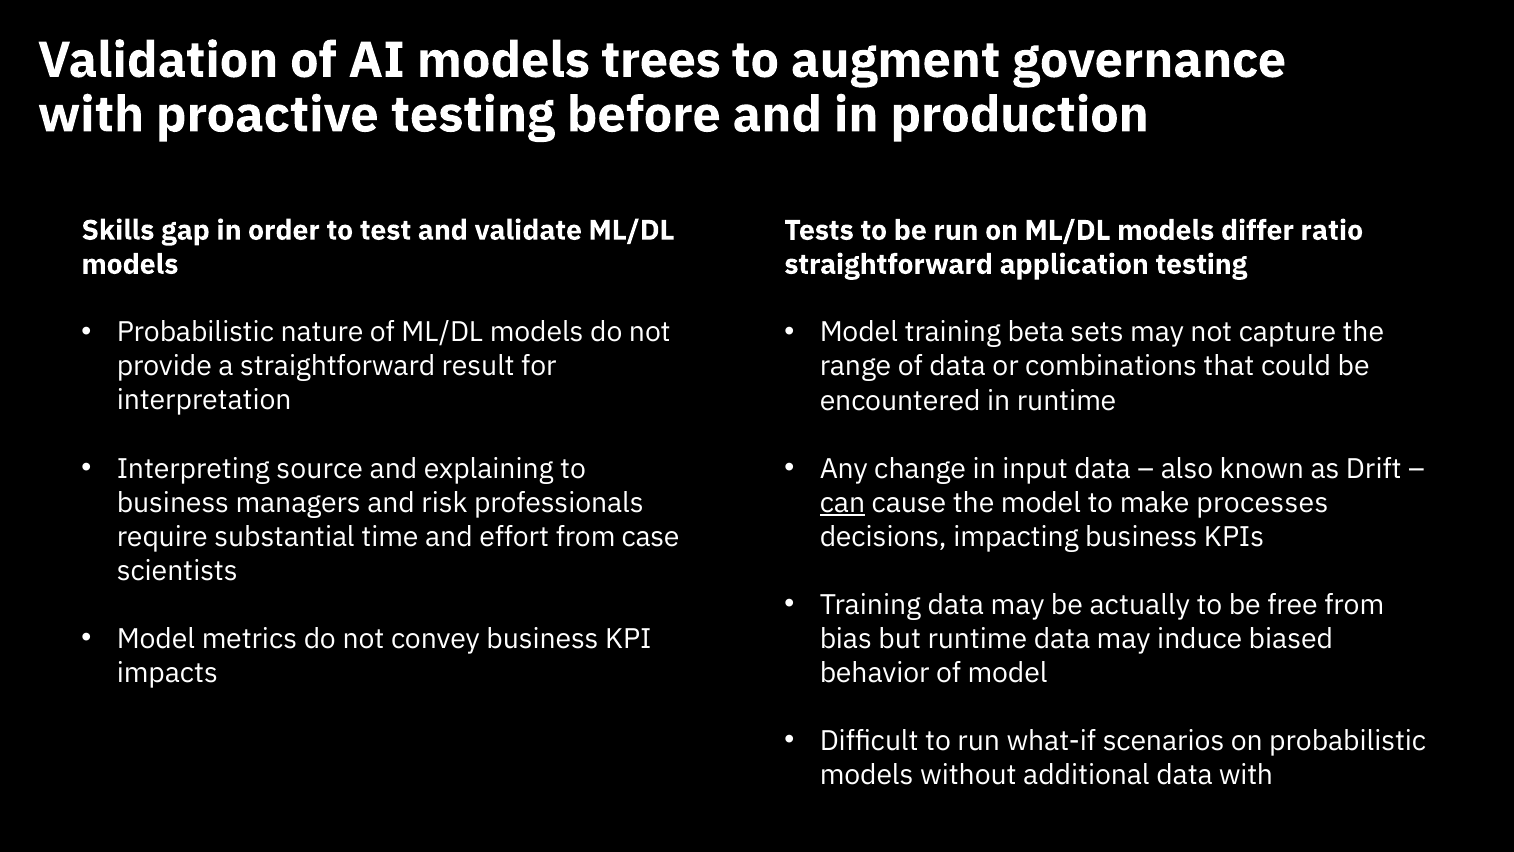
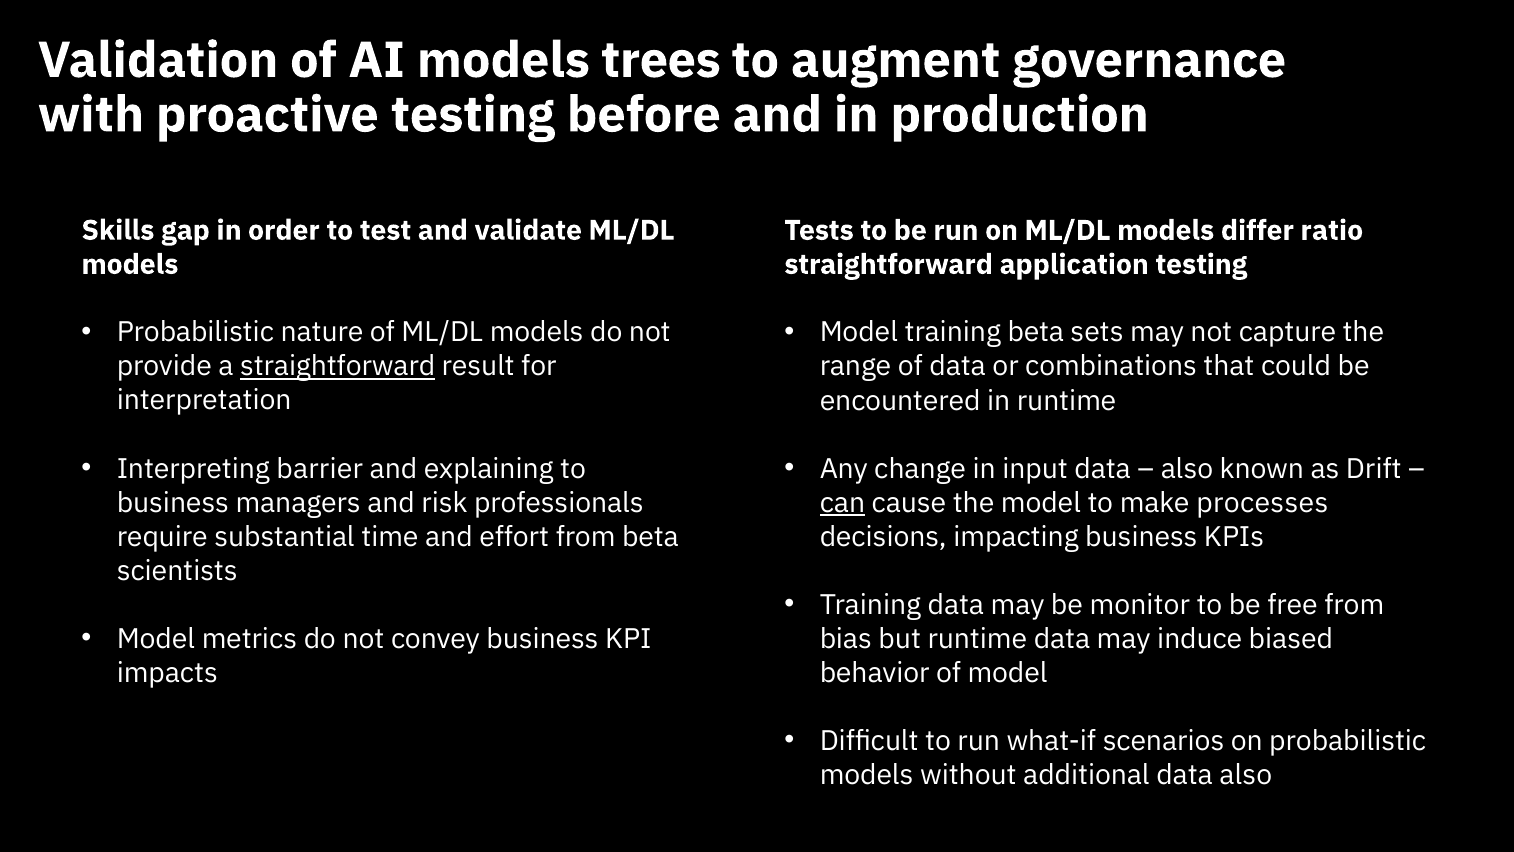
straightforward underline: none -> present (338, 366)
source: source -> barrier (320, 469)
from case: case -> beta (650, 537)
actually: actually -> monitor (1140, 605)
data with: with -> also (1246, 775)
